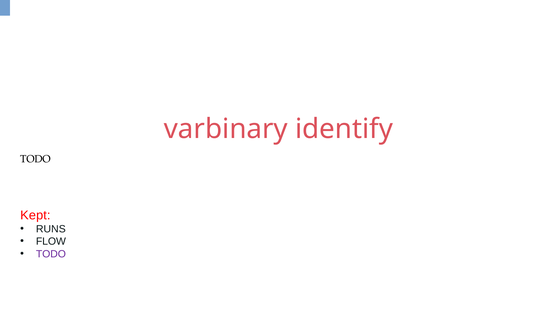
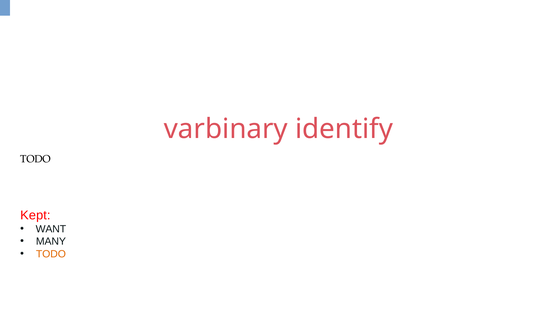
RUNS: RUNS -> WANT (51, 229)
FLOW: FLOW -> MANY (51, 242)
TODO colour: purple -> orange (51, 254)
